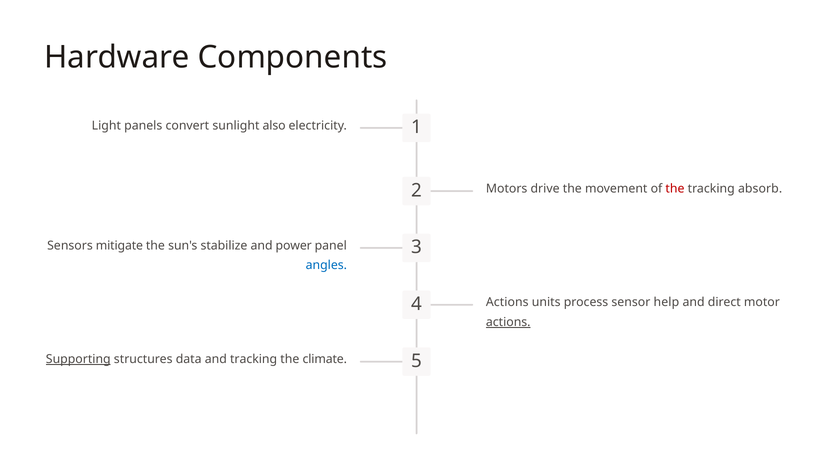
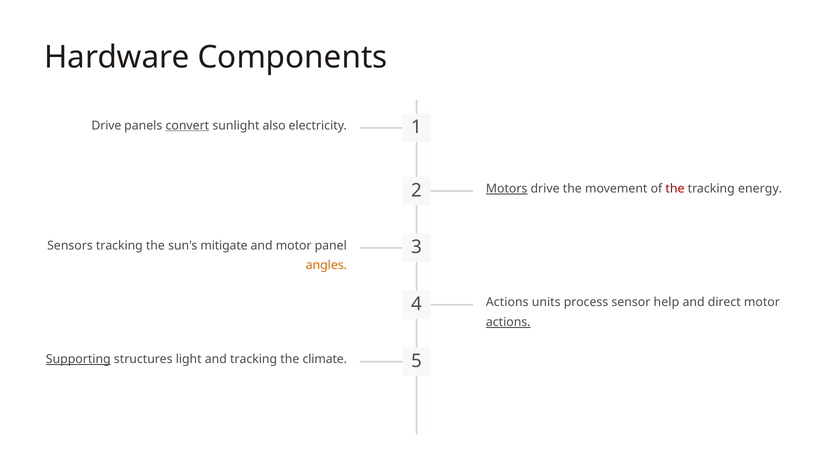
Light: Light -> Drive (106, 125)
convert underline: none -> present (187, 125)
Motors underline: none -> present (507, 188)
absorb: absorb -> energy (760, 188)
Sensors mitigate: mitigate -> tracking (119, 245)
stabilize: stabilize -> mitigate (224, 245)
and power: power -> motor (294, 245)
angles colour: blue -> orange (326, 265)
data: data -> light (189, 359)
